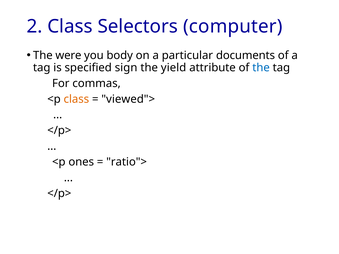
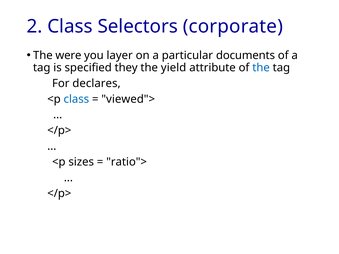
computer: computer -> corporate (233, 26)
body: body -> layer (120, 55)
sign: sign -> they (126, 68)
commas: commas -> declares (97, 83)
class colour: orange -> blue (76, 99)
ones: ones -> sizes (81, 162)
